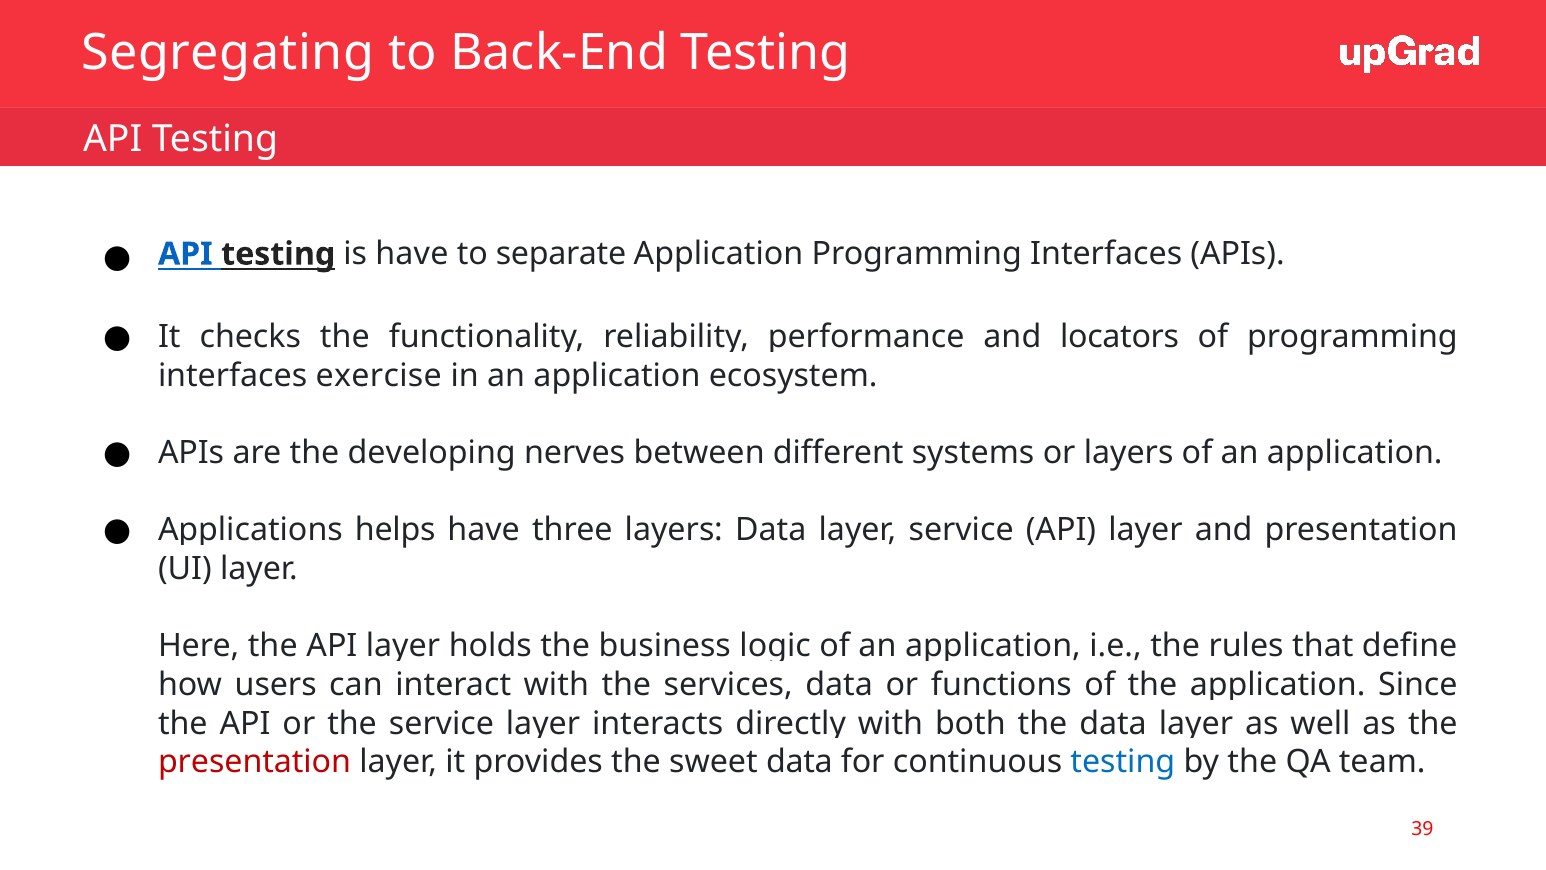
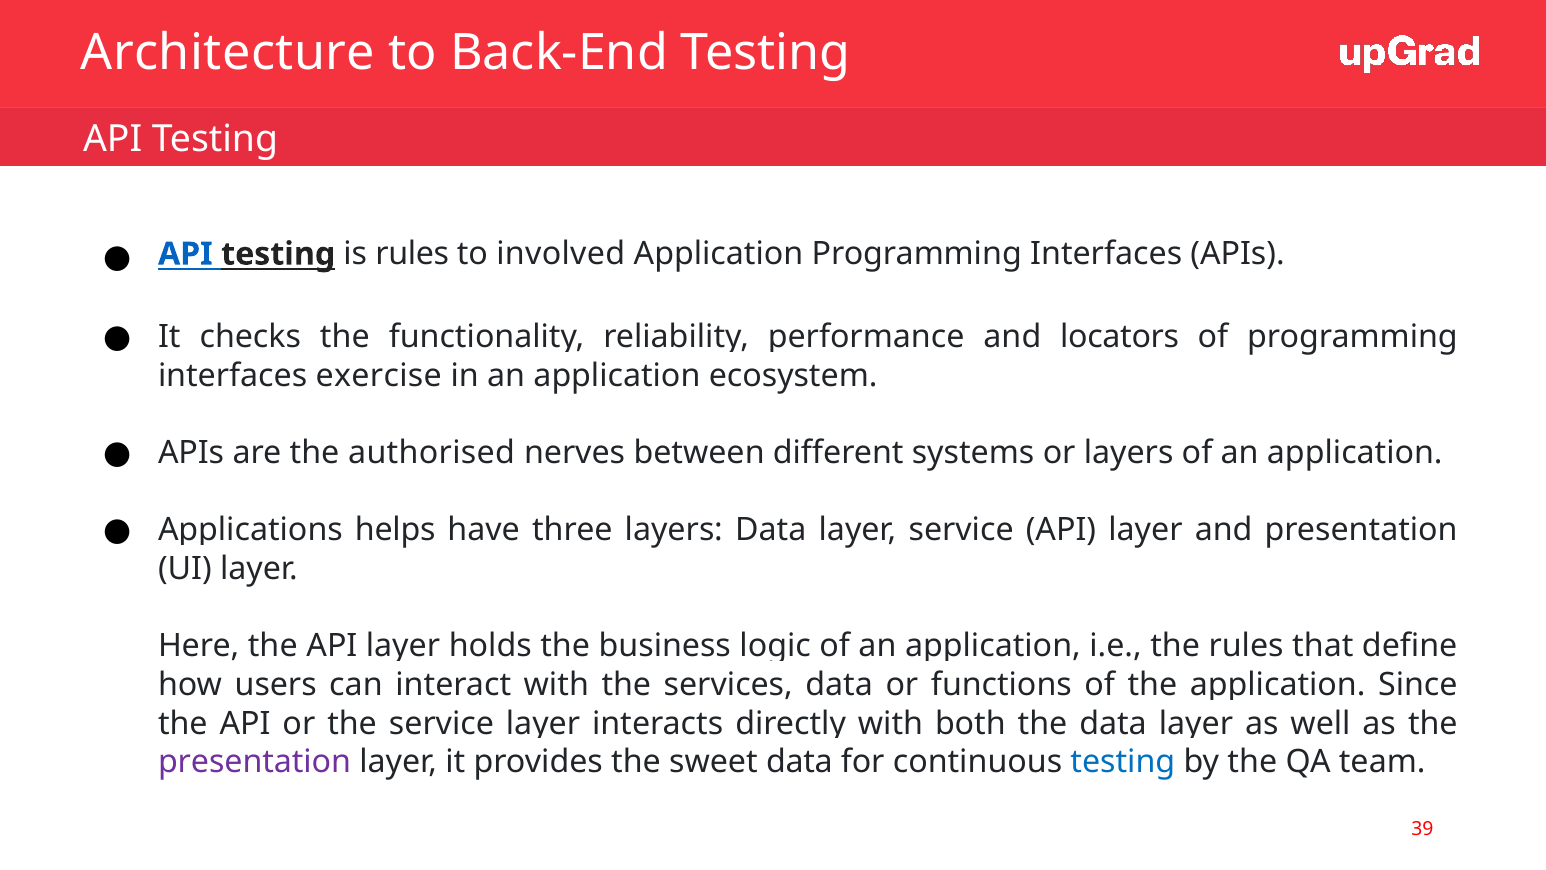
Segregating: Segregating -> Architecture (228, 53)
is have: have -> rules (412, 254)
separate: separate -> involved (561, 254)
developing: developing -> authorised (432, 453)
presentation colour: red -> purple (255, 762)
